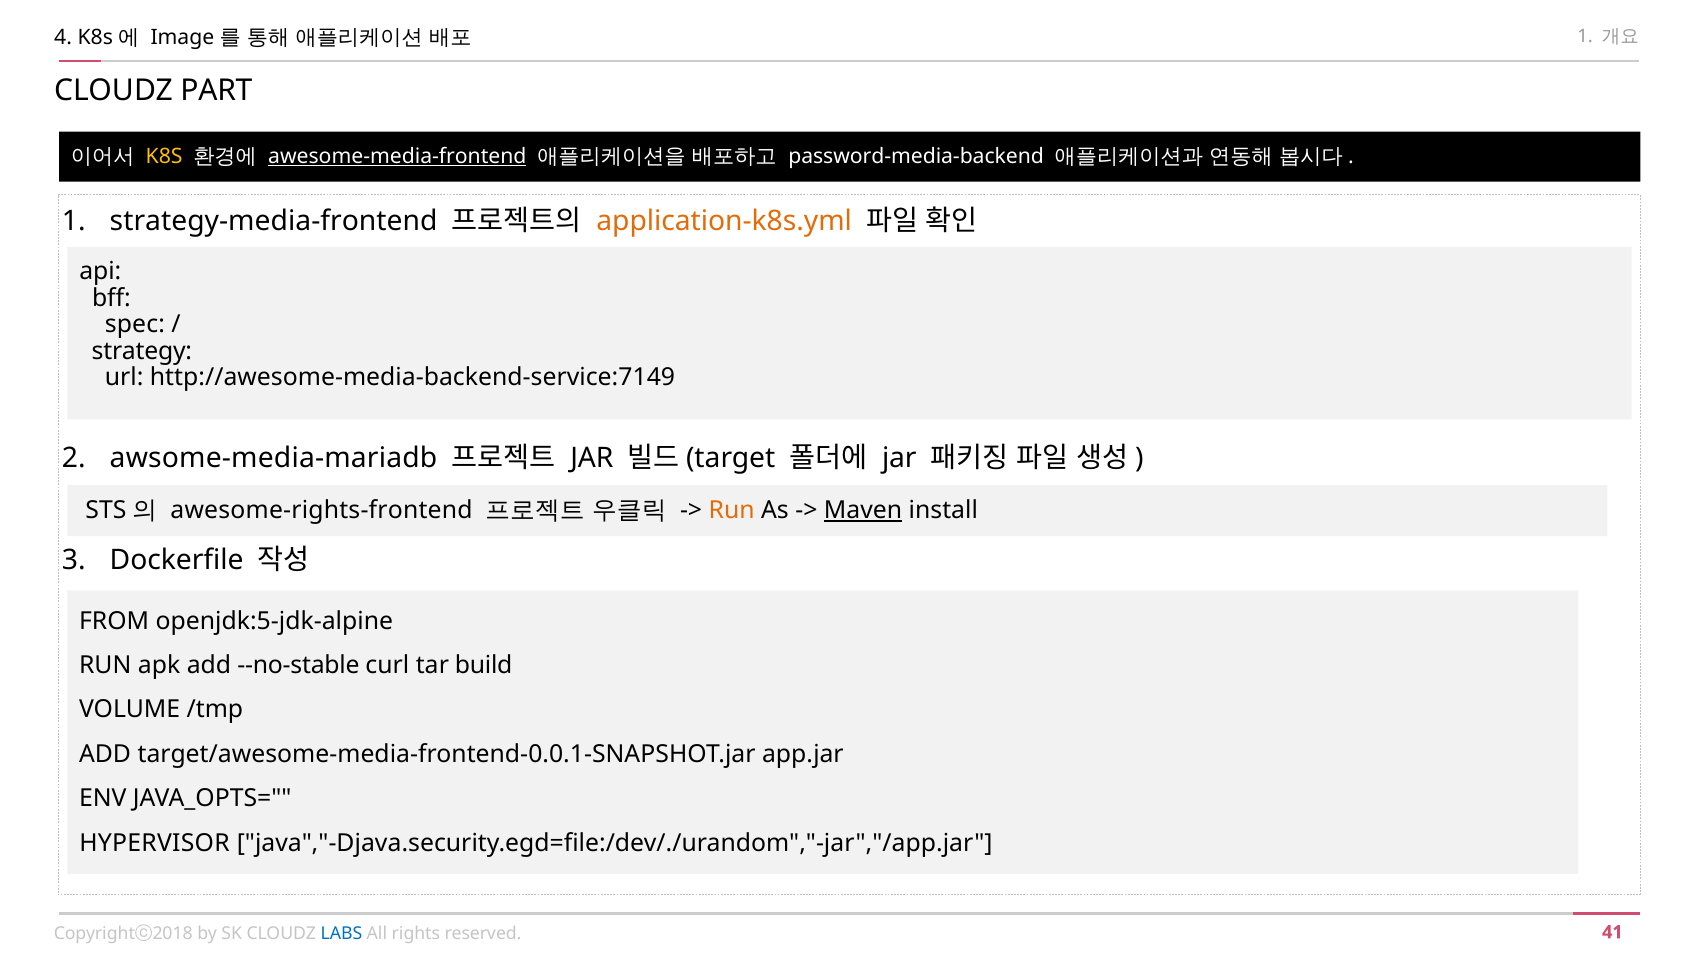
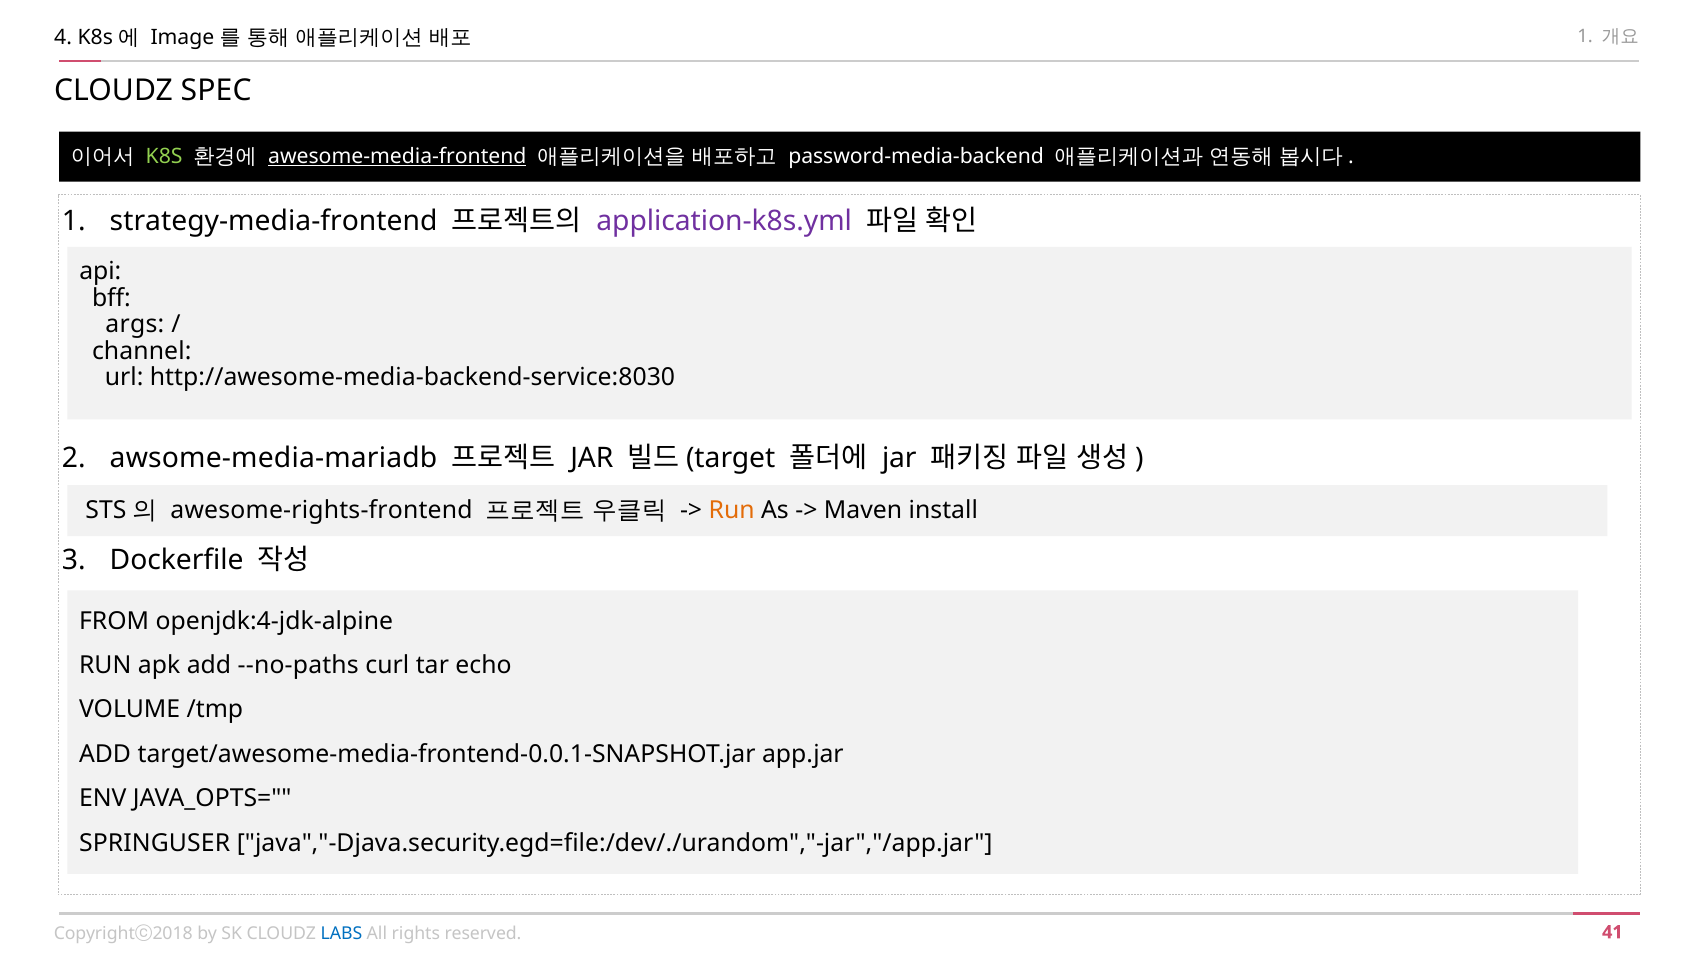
PART: PART -> SPEC (216, 90)
K8S colour: yellow -> light green (164, 156)
application-k8s.yml colour: orange -> purple (724, 221)
spec: spec -> args (135, 324)
strategy: strategy -> channel (142, 351)
http://awesome-media-backend-service:7149: http://awesome-media-backend-service:7149 -> http://awesome-media-backend-service:8030 (413, 378)
Maven underline: present -> none (863, 511)
openjdk:5-jdk-alpine: openjdk:5-jdk-alpine -> openjdk:4-jdk-alpine (274, 621)
--no-stable: --no-stable -> --no-paths (298, 665)
build: build -> echo (483, 665)
HYPERVISOR: HYPERVISOR -> SPRINGUSER (155, 843)
